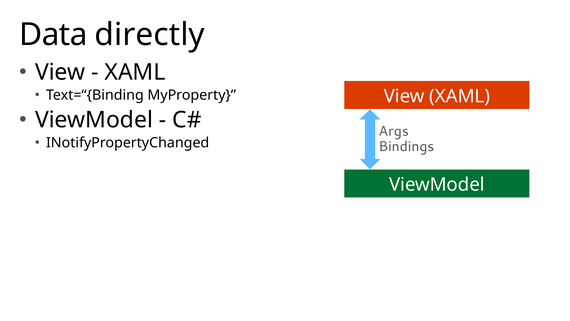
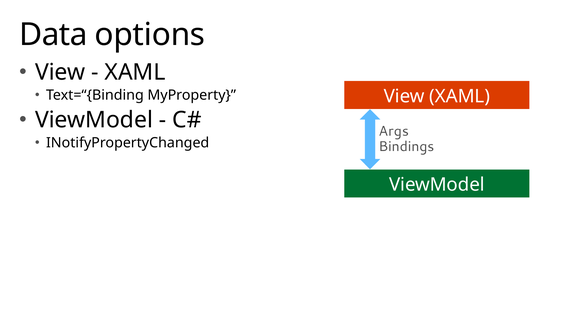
directly: directly -> options (150, 35)
